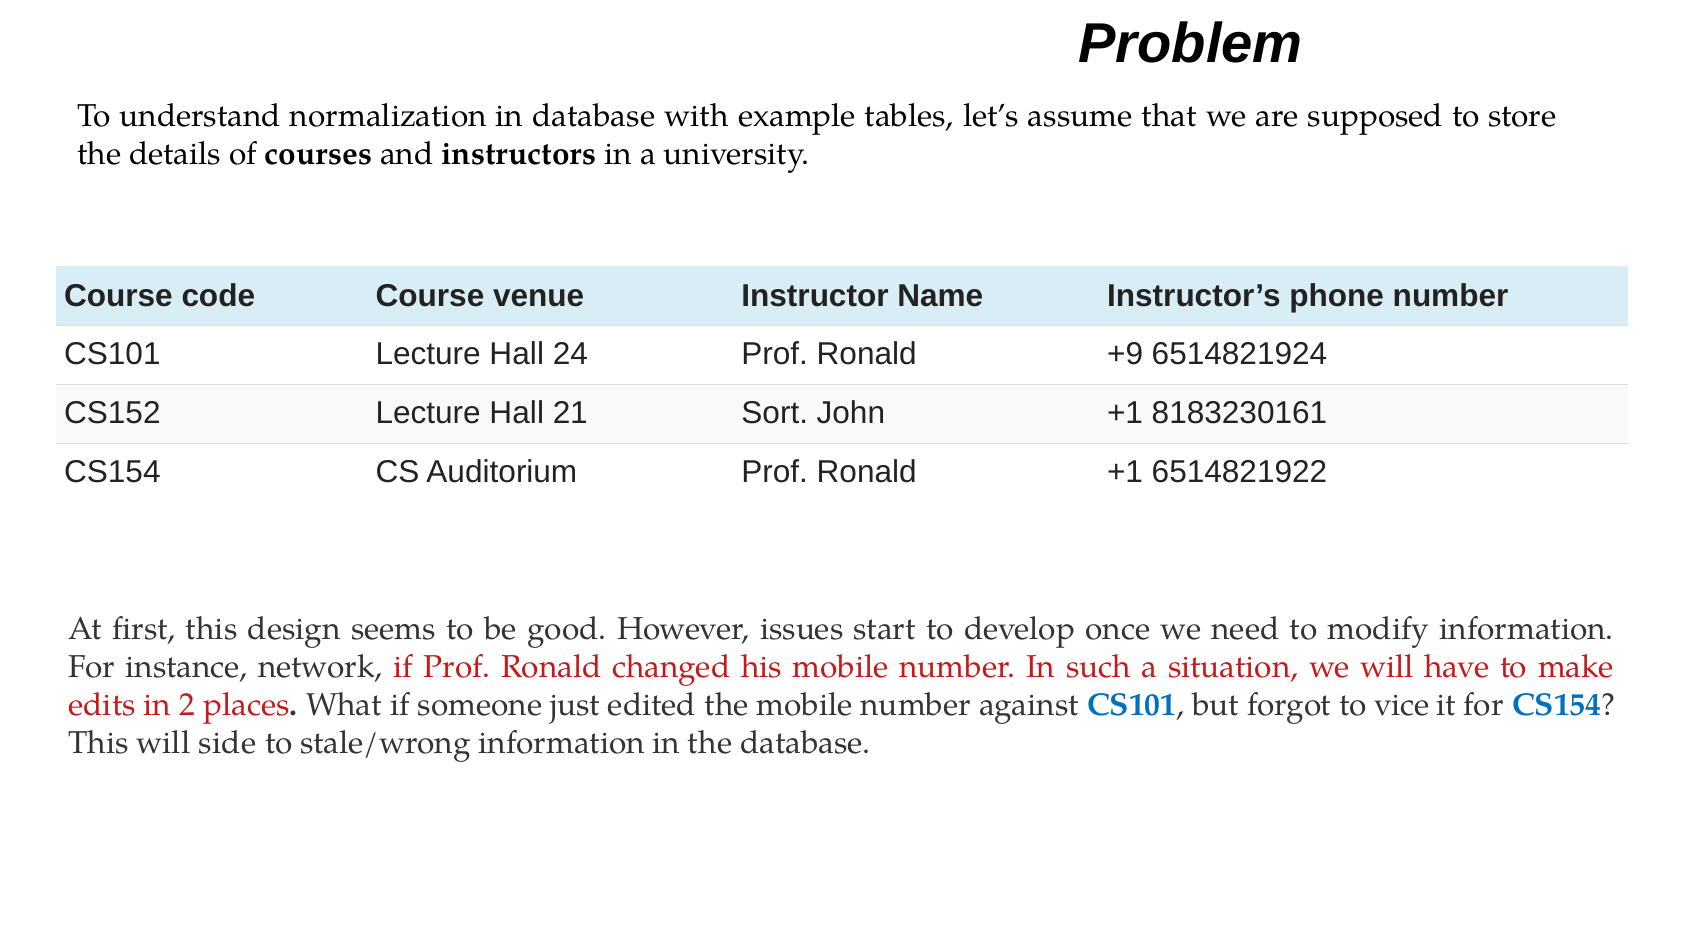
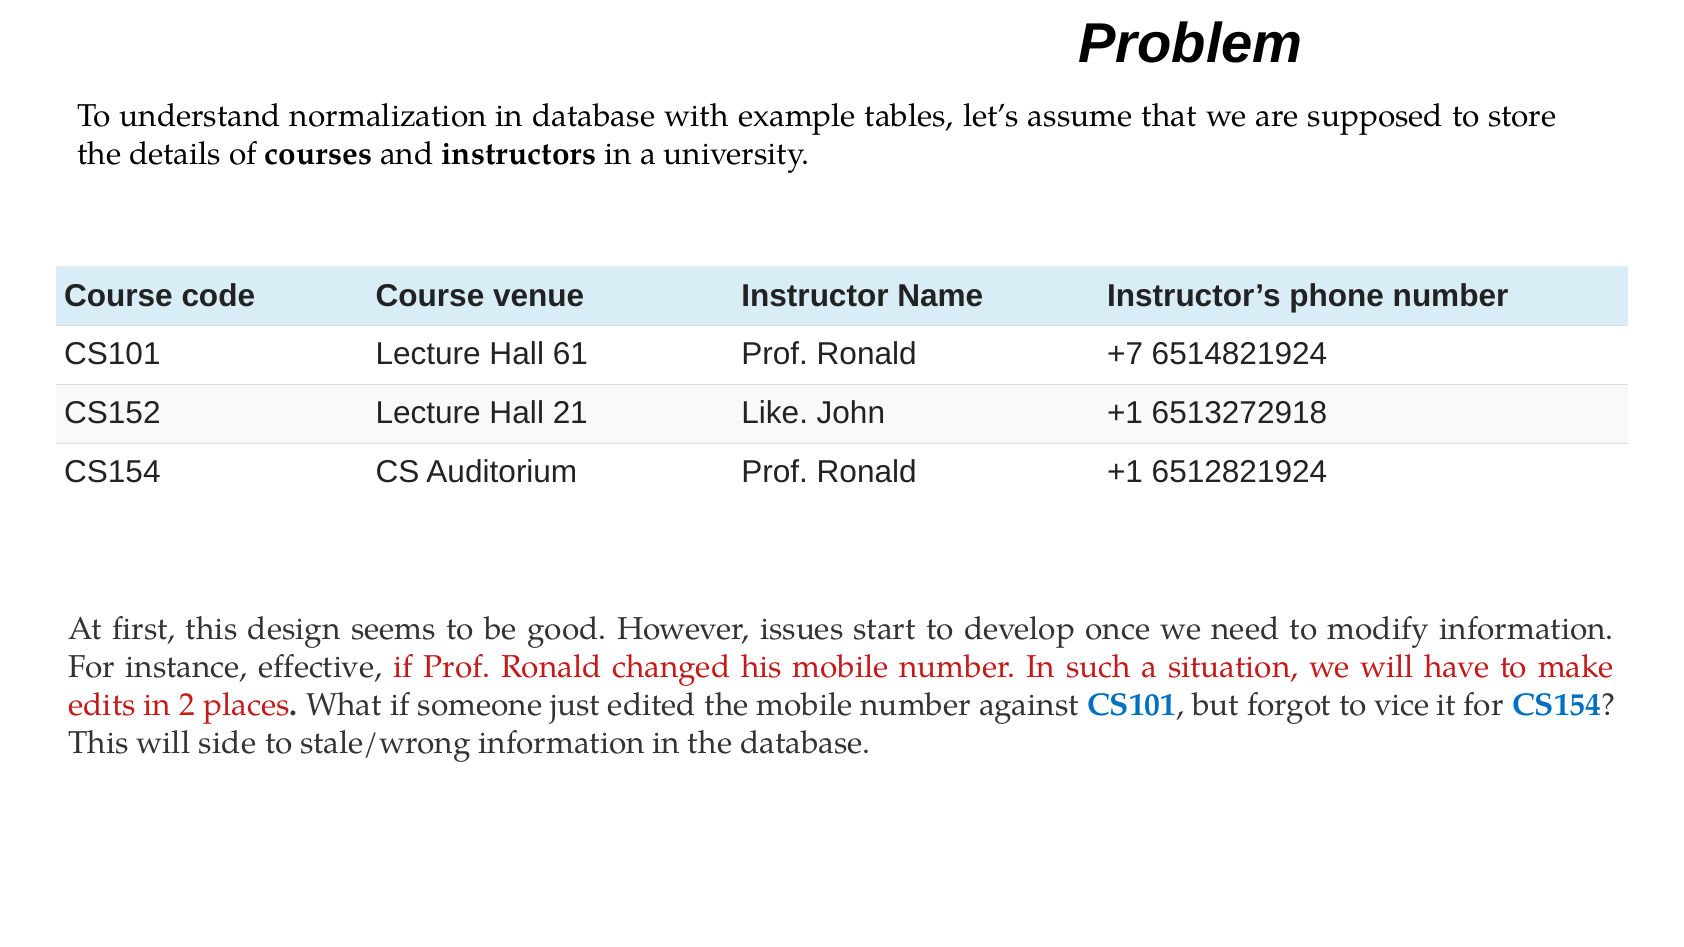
24: 24 -> 61 (570, 354)
+9: +9 -> +7 (1125, 354)
Sort: Sort -> Like (775, 413)
8183230161: 8183230161 -> 6513272918 (1239, 413)
6514821922: 6514821922 -> 6512821924 (1239, 472)
network: network -> effective (320, 667)
